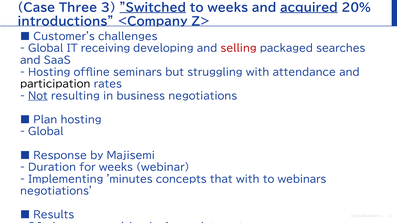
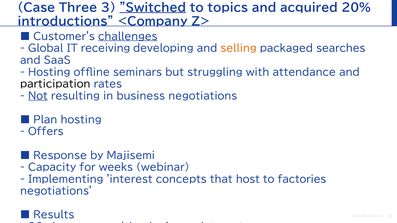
to weeks: weeks -> topics (228, 8)
acquired underline: present -> none (309, 8)
challenges underline: none -> present (128, 37)
selling colour: red -> orange (239, 49)
Global: Global -> Offers (46, 132)
Duration: Duration -> Capacity (52, 168)
minutes: minutes -> interest (130, 180)
that with: with -> host (248, 180)
webinars: webinars -> factories (302, 180)
